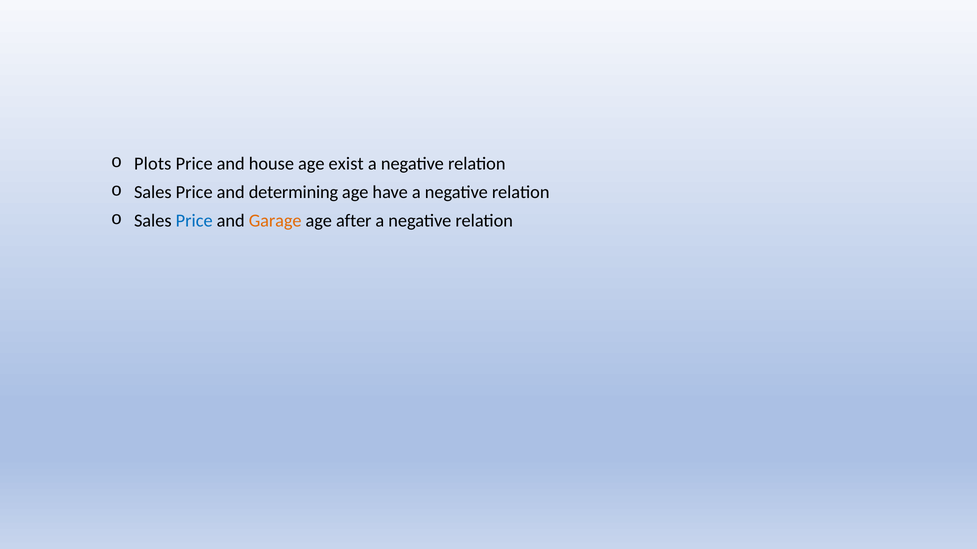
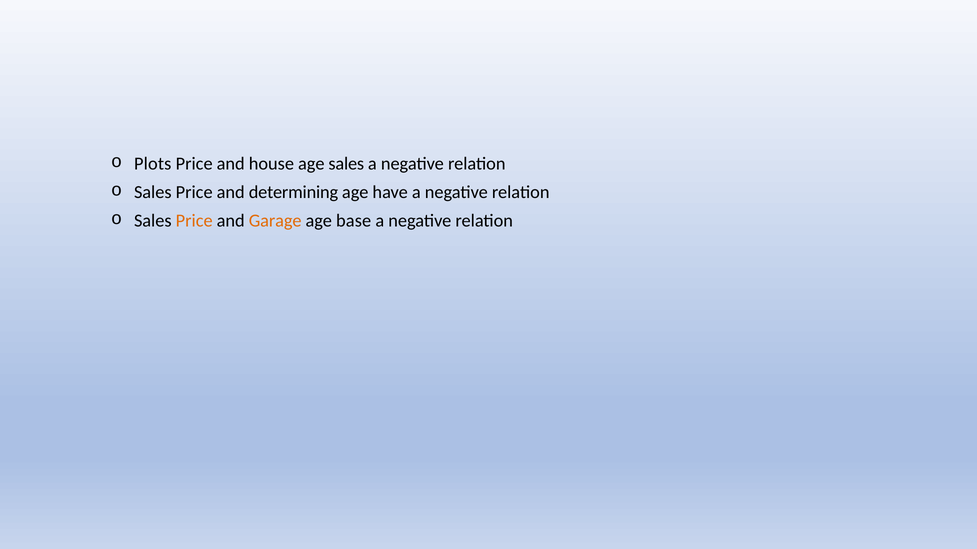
age exist: exist -> sales (346, 164)
Price colour: blue -> orange (194, 221)
after: after -> base (354, 221)
